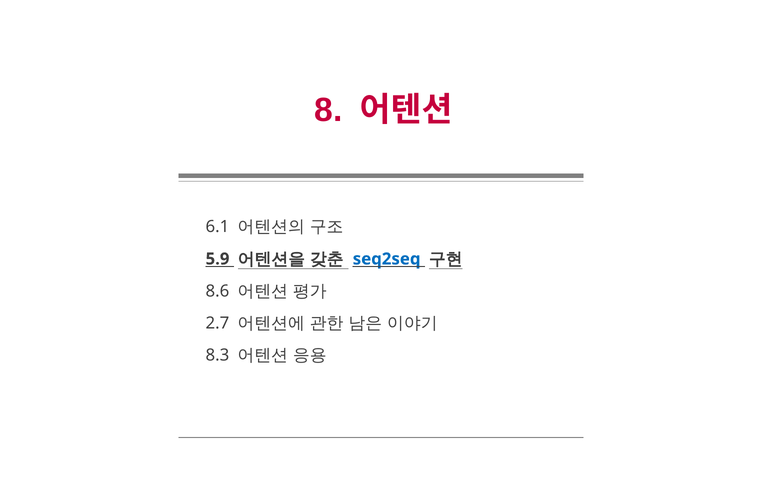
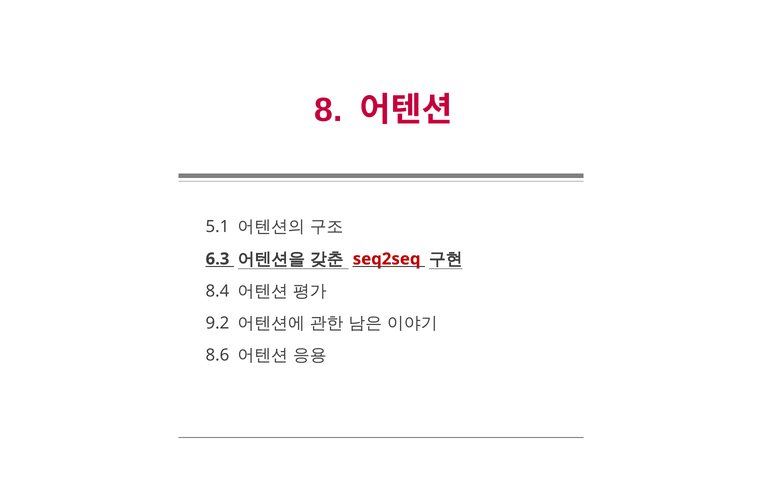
6.1: 6.1 -> 5.1 (217, 227)
5.9: 5.9 -> 6.3 (218, 259)
seq2seq colour: blue -> red (387, 259)
8.6: 8.6 -> 8.4 (217, 291)
2.7: 2.7 -> 9.2 (217, 323)
8.3: 8.3 -> 8.6 (217, 356)
